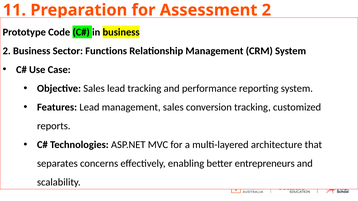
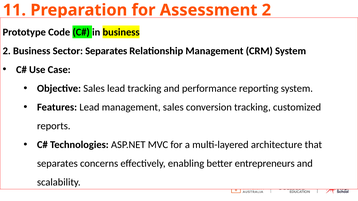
Sector Functions: Functions -> Separates (106, 51)
